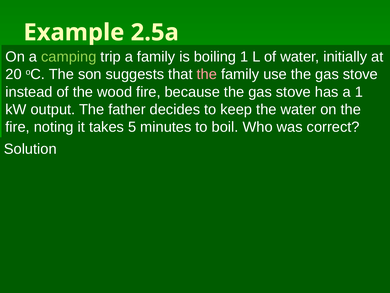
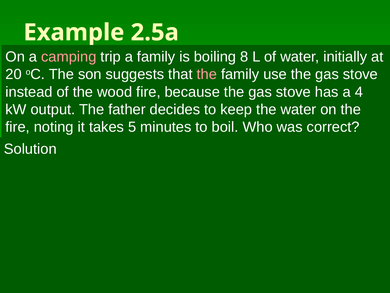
camping colour: light green -> pink (69, 57)
boiling 1: 1 -> 8 (244, 57)
a 1: 1 -> 4 (359, 92)
